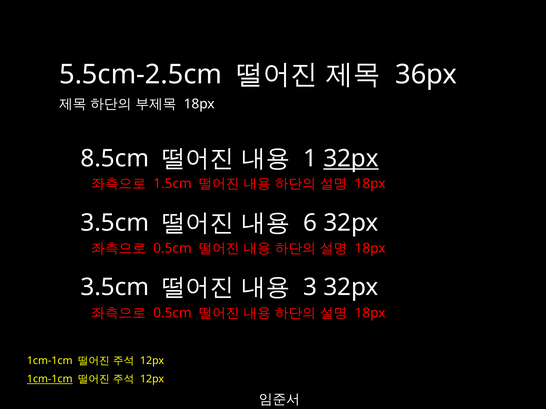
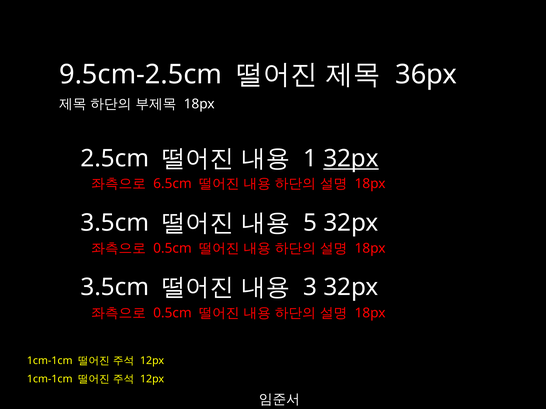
5.5cm-2.5cm: 5.5cm-2.5cm -> 9.5cm-2.5cm (141, 75)
8.5cm: 8.5cm -> 2.5cm (115, 159)
1.5cm: 1.5cm -> 6.5cm (172, 184)
6: 6 -> 5 (310, 223)
1cm-1cm underline: present -> none (50, 379)
